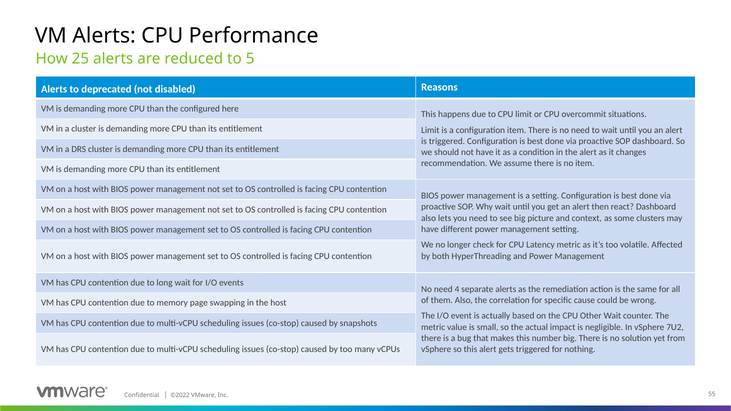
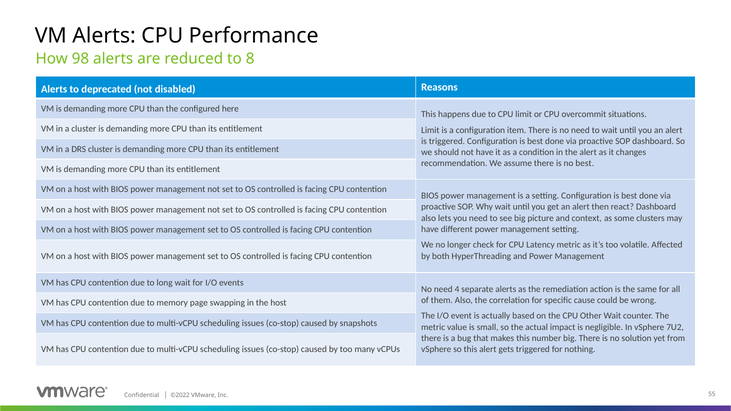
25: 25 -> 98 (80, 59)
5: 5 -> 8 (250, 59)
no item: item -> best (585, 164)
